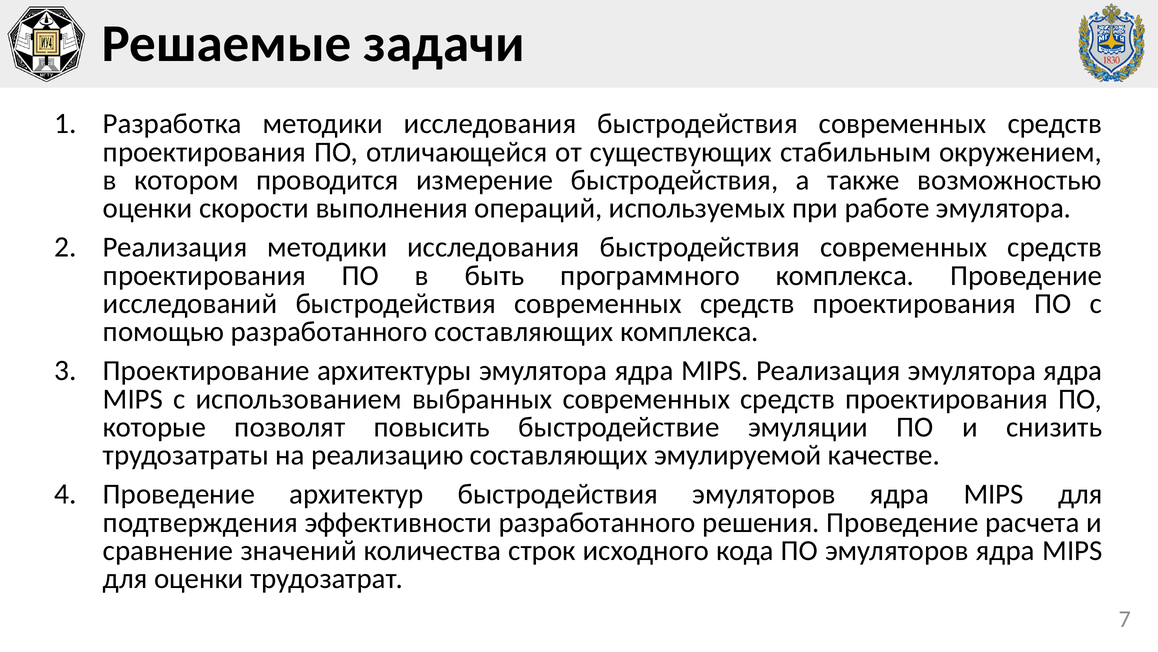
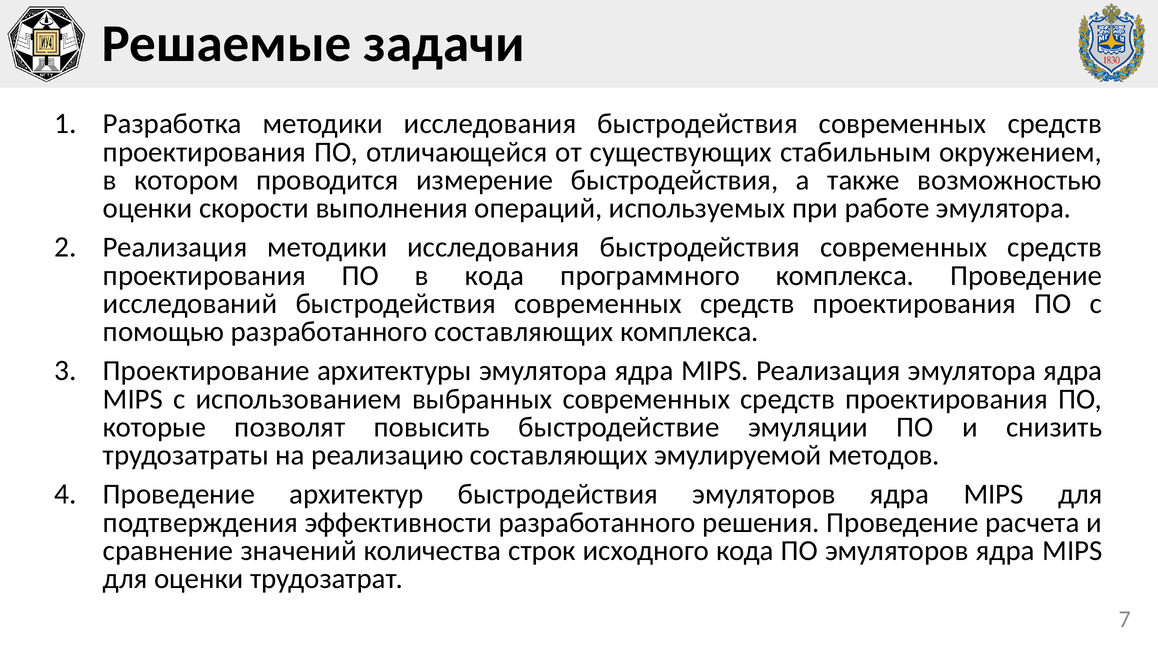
в быть: быть -> кода (494, 275)
качестве: качестве -> методов (884, 455)
